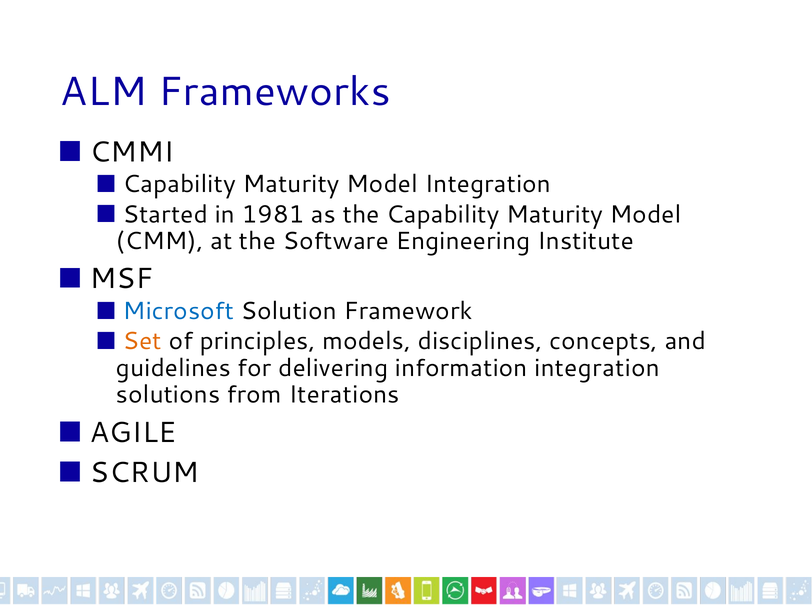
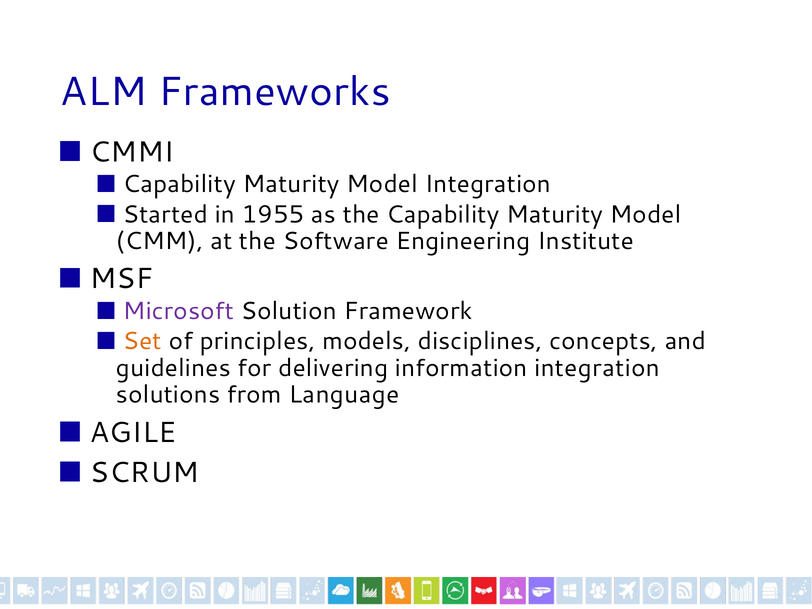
1981: 1981 -> 1955 (273, 214)
Microsoft colour: blue -> purple (178, 311)
Iterations: Iterations -> Language (344, 395)
